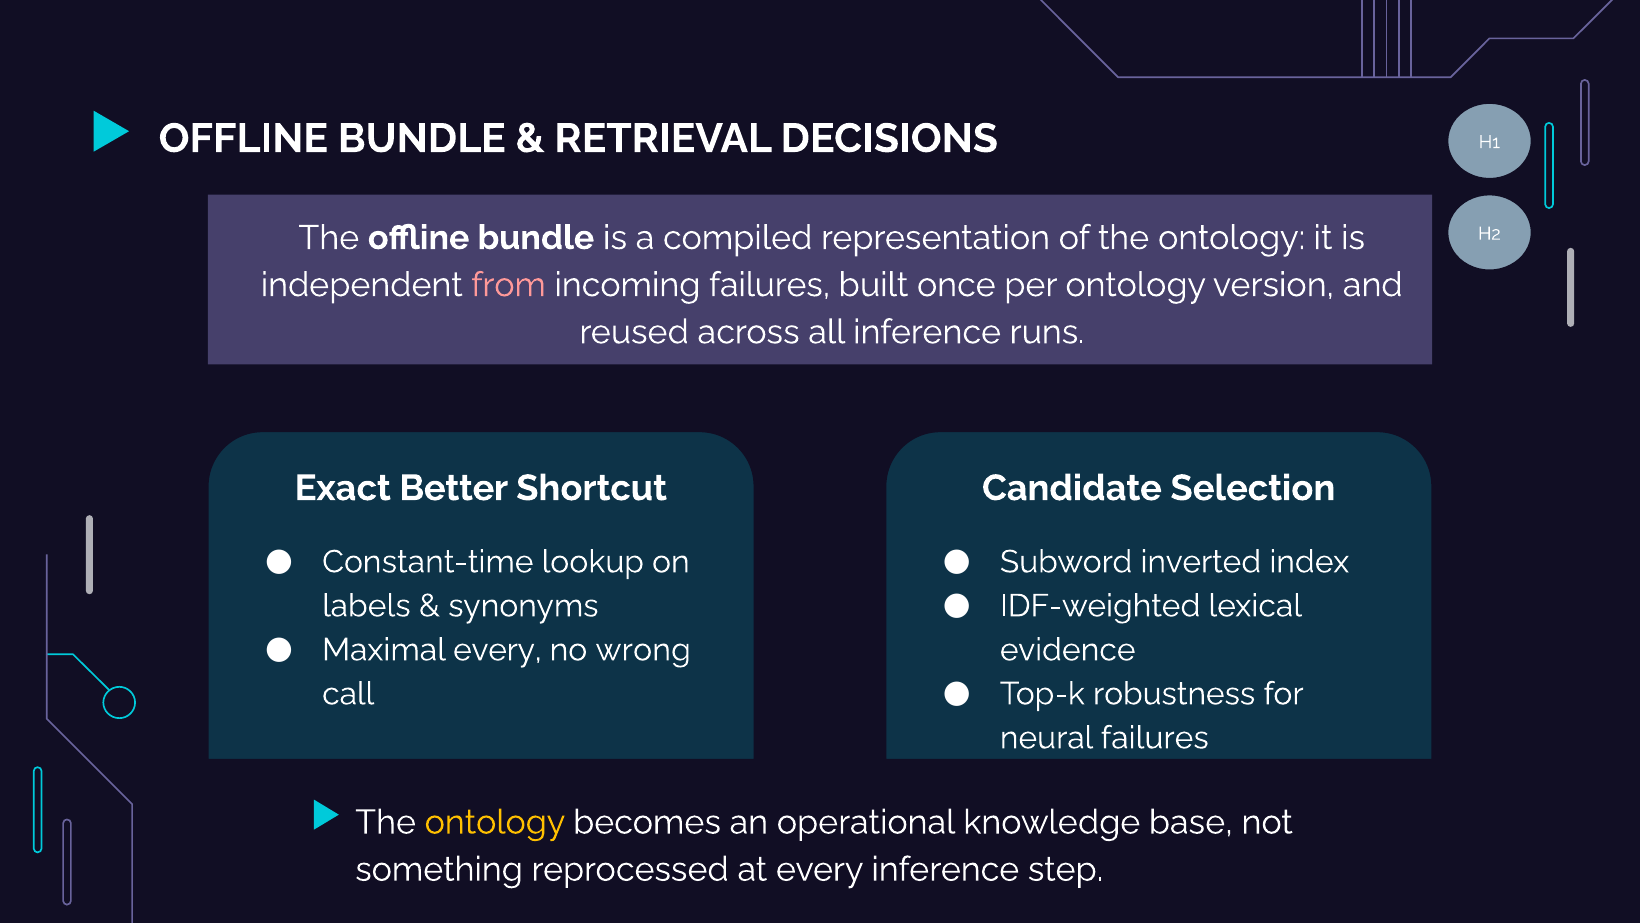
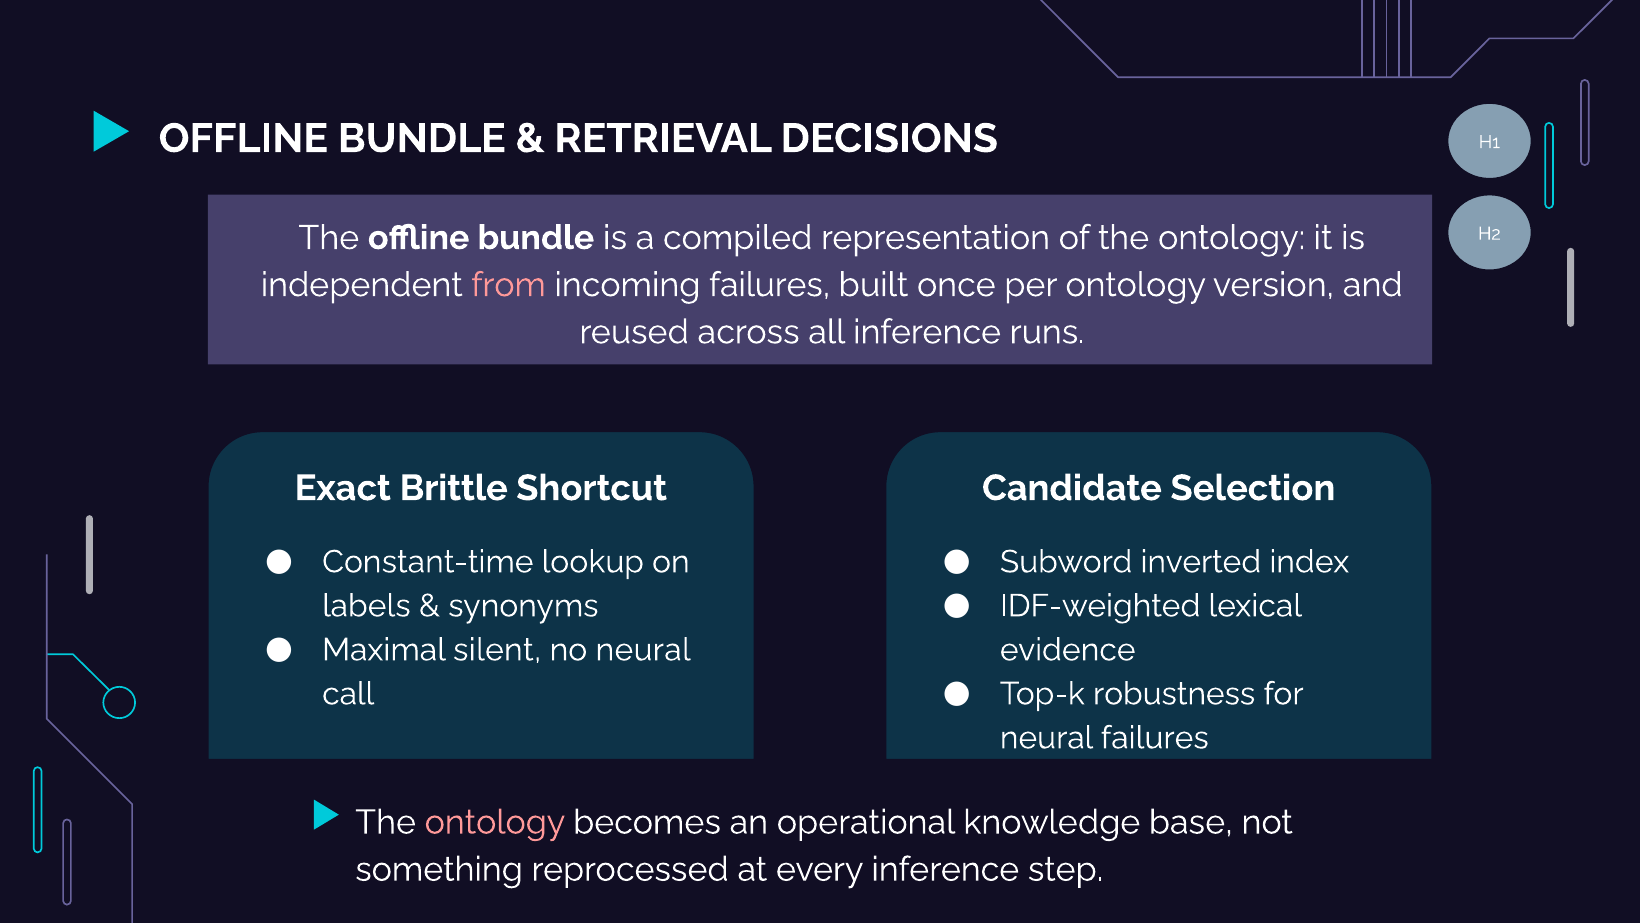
Better: Better -> Brittle (454, 488)
Maximal every: every -> silent (497, 650)
no wrong: wrong -> neural (643, 650)
ontology colour: yellow -> pink (495, 822)
